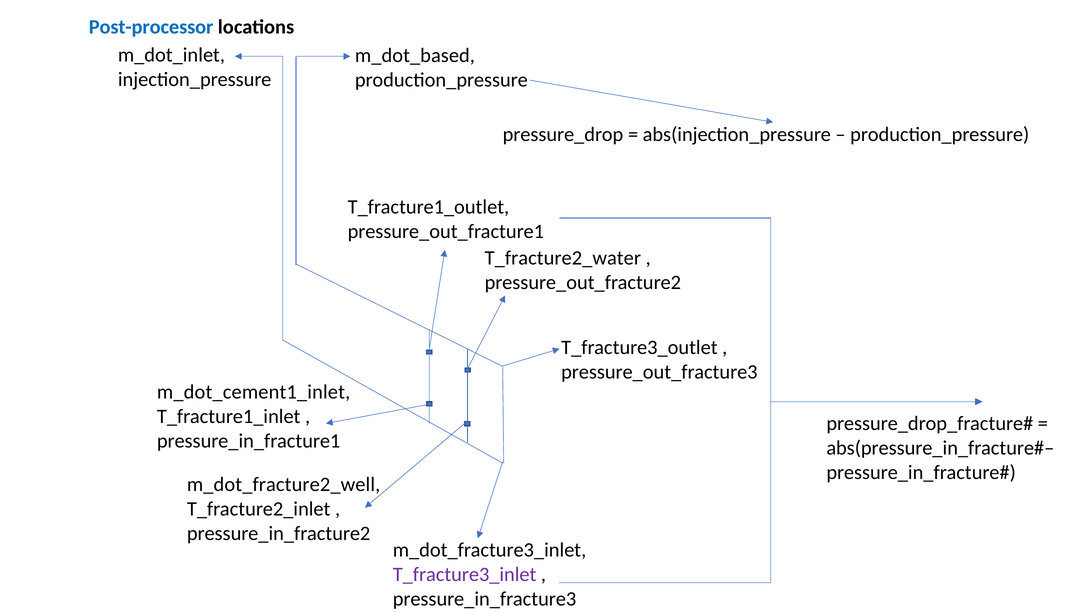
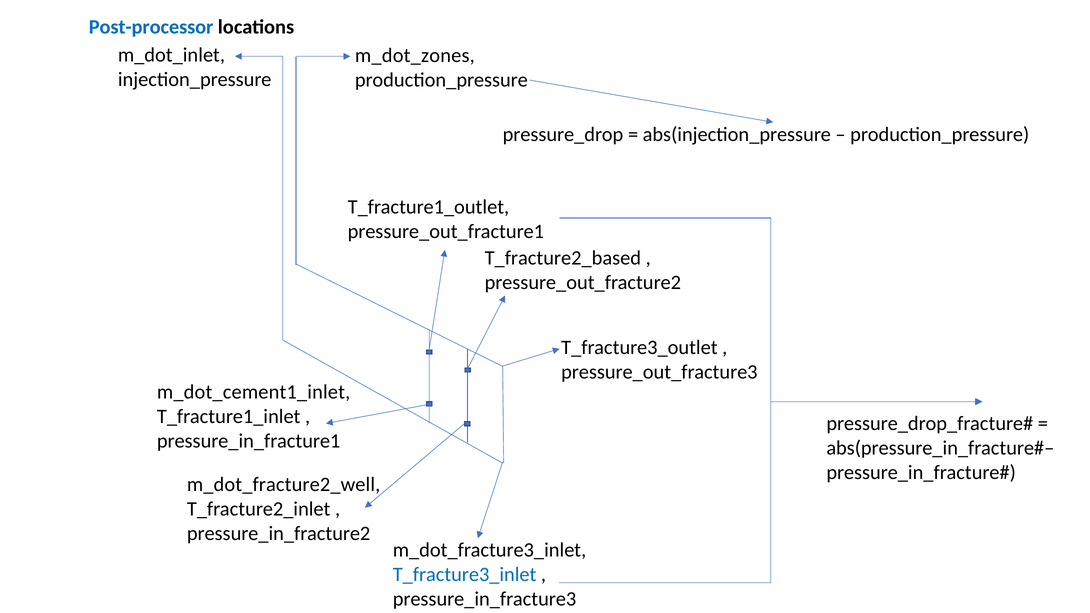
m_dot_based: m_dot_based -> m_dot_zones (415, 56)
T_fracture2_water: T_fracture2_water -> T_fracture2_based (563, 258)
T_fracture3_inlet colour: purple -> blue (465, 575)
